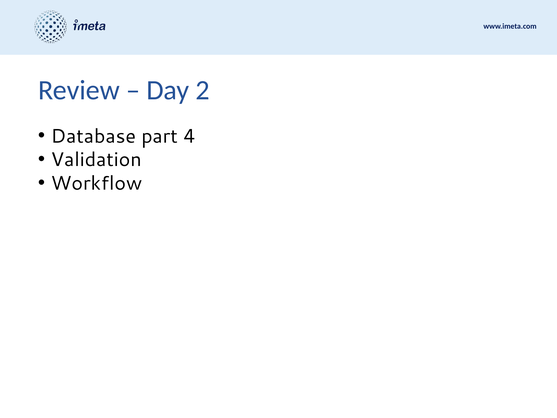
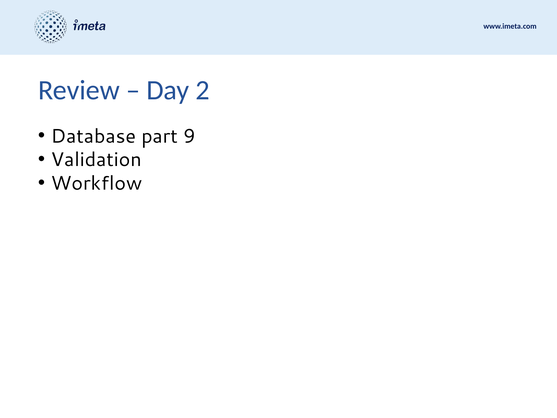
4: 4 -> 9 (189, 136)
